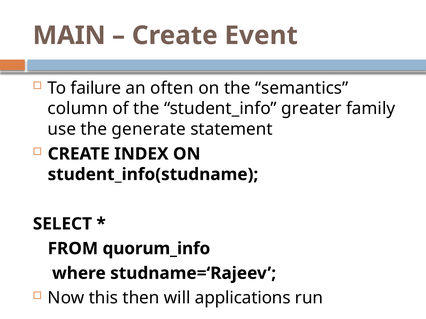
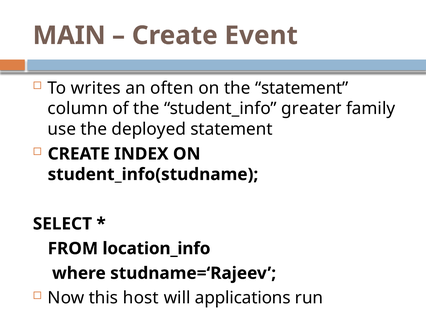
failure: failure -> writes (96, 88)
the semantics: semantics -> statement (302, 88)
generate: generate -> deployed (149, 129)
quorum_info: quorum_info -> location_info (156, 249)
then: then -> host (141, 298)
